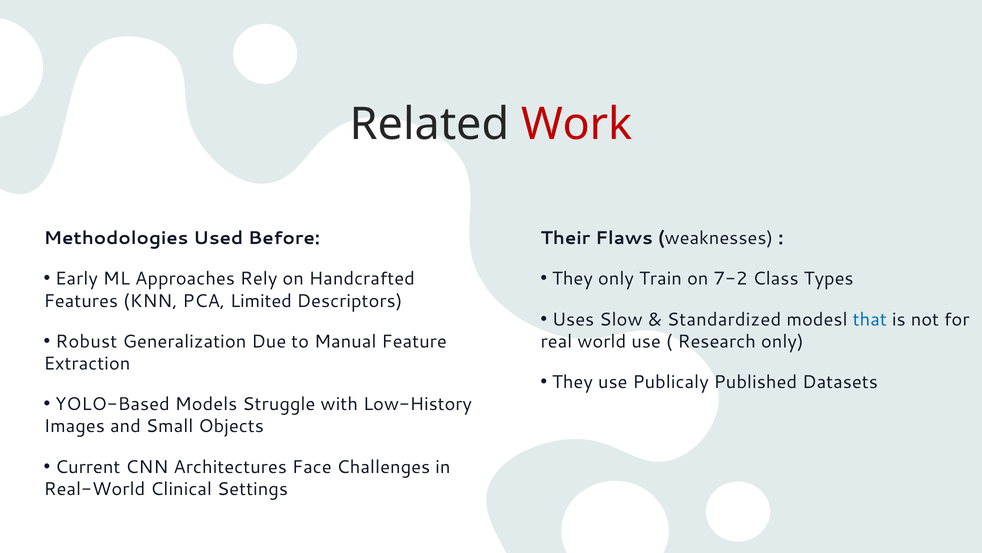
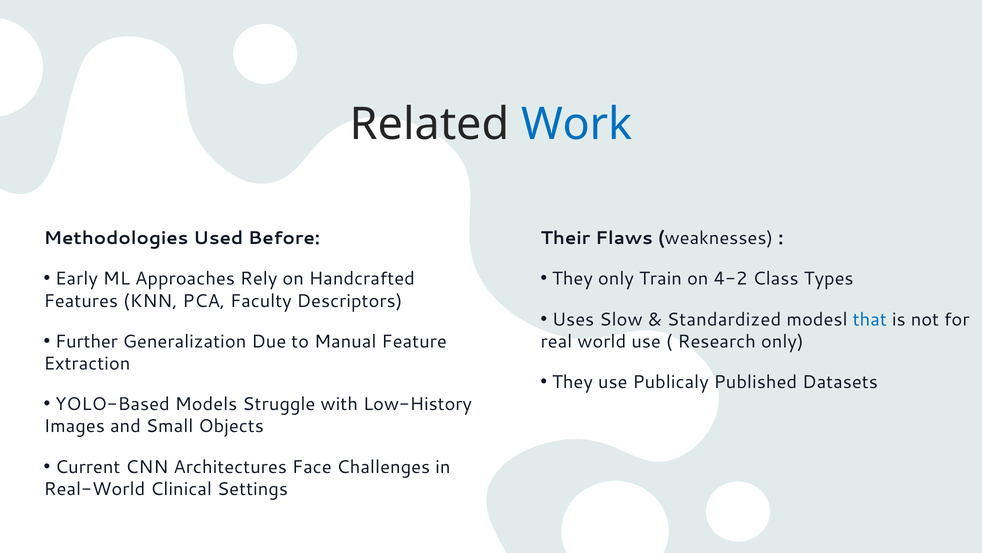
Work colour: red -> blue (577, 124)
7-2: 7-2 -> 4-2 (731, 279)
Limited: Limited -> Faculty (261, 301)
Robust: Robust -> Further (86, 341)
